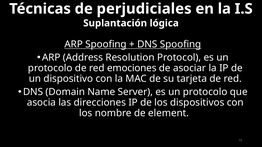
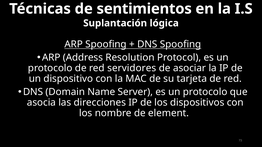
perjudiciales: perjudiciales -> sentimientos (144, 9)
emociones: emociones -> servidores (132, 68)
